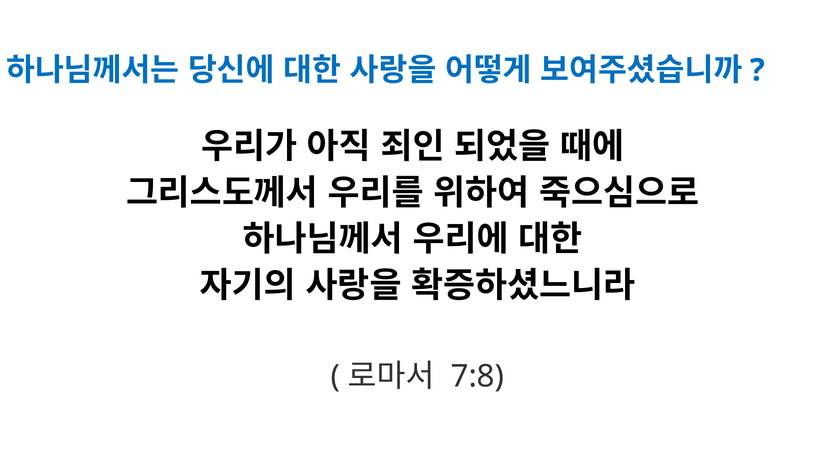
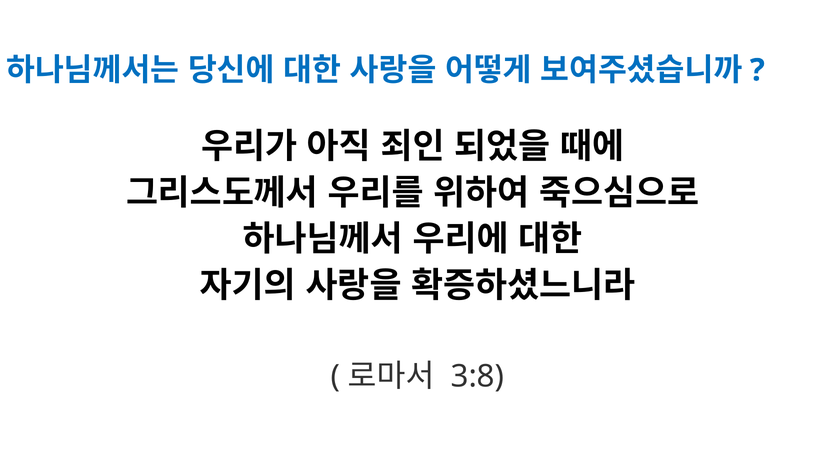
7:8: 7:8 -> 3:8 (477, 377)
